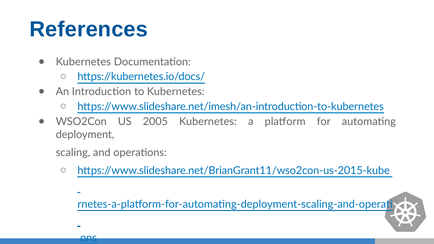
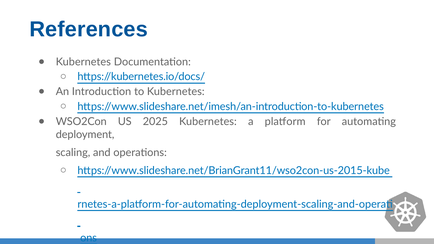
2005: 2005 -> 2025 (155, 122)
